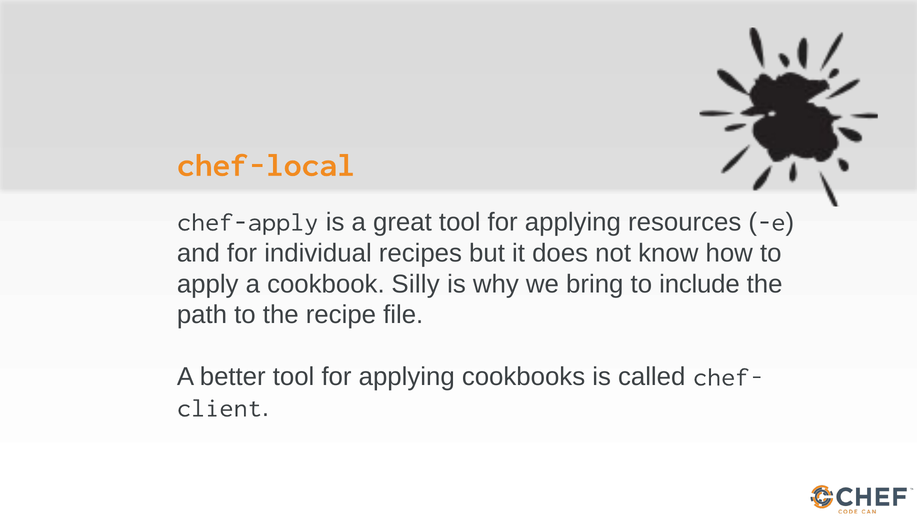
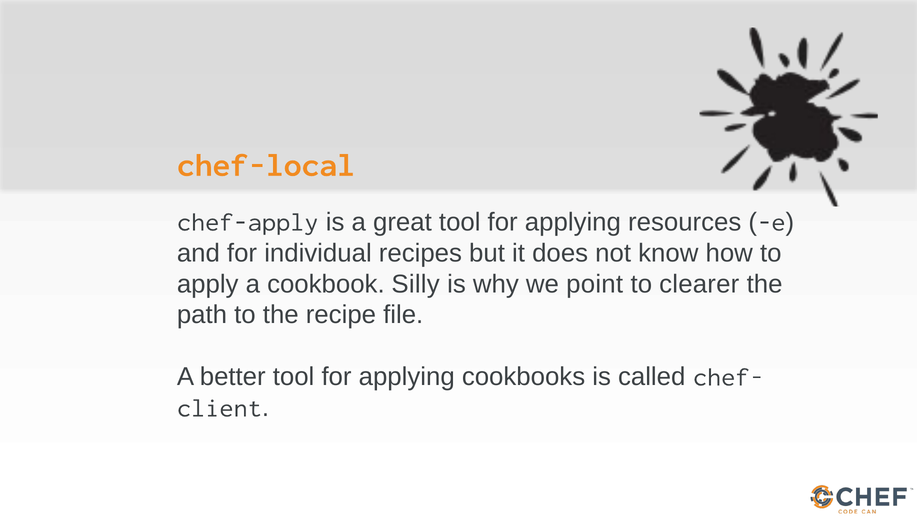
bring: bring -> point (595, 284)
include: include -> clearer (699, 284)
